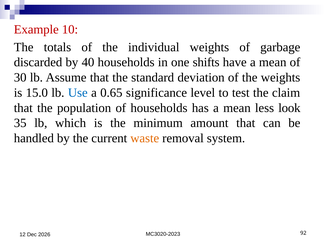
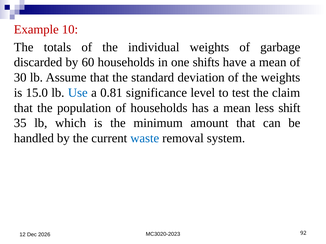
40: 40 -> 60 (88, 62)
0.65: 0.65 -> 0.81 (111, 93)
look: look -> shift (289, 108)
waste colour: orange -> blue (145, 139)
